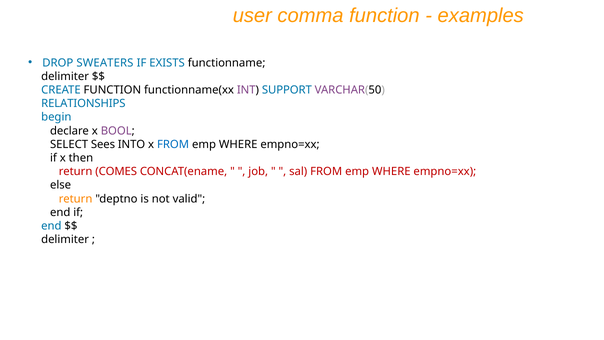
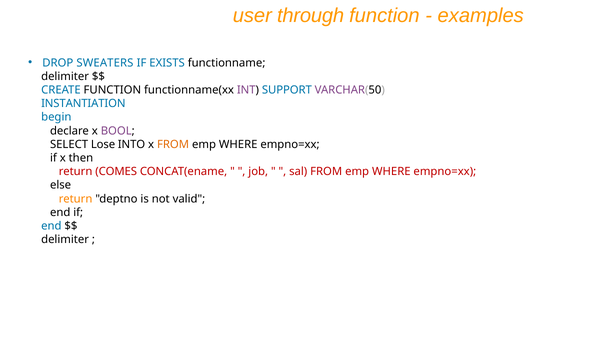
comma: comma -> through (311, 16)
RELATIONSHIPS: RELATIONSHIPS -> INSTANTIATION (83, 104)
Sees: Sees -> Lose (103, 144)
FROM colour: blue -> orange (173, 144)
